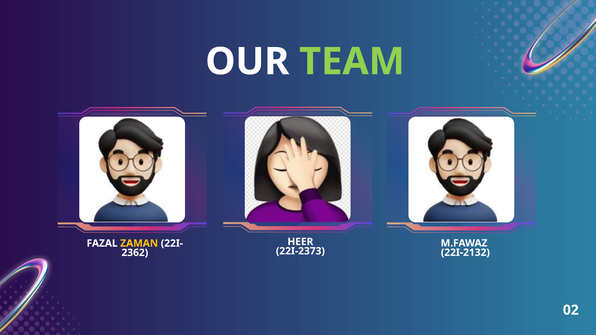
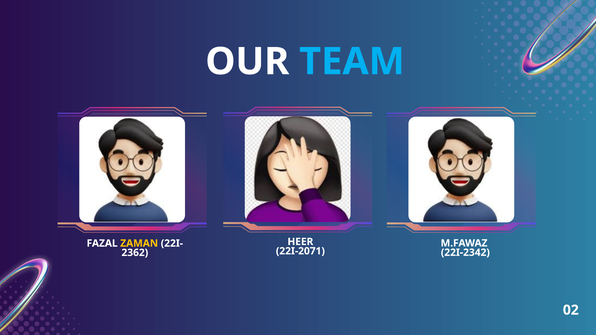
TEAM colour: light green -> light blue (352, 62)
22I-2373: 22I-2373 -> 22I-2071 (300, 251)
22I-2132: 22I-2132 -> 22I-2342 (465, 253)
